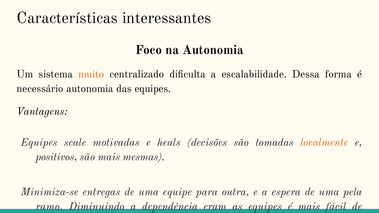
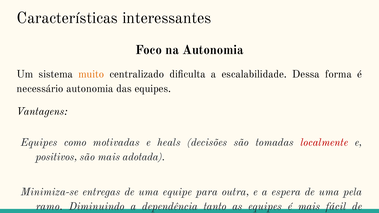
Equipes scale: scale -> como (75, 142)
localmente colour: orange -> red (324, 142)
mesmas: mesmas -> adotada (144, 157)
eram: eram -> tanto (215, 207)
